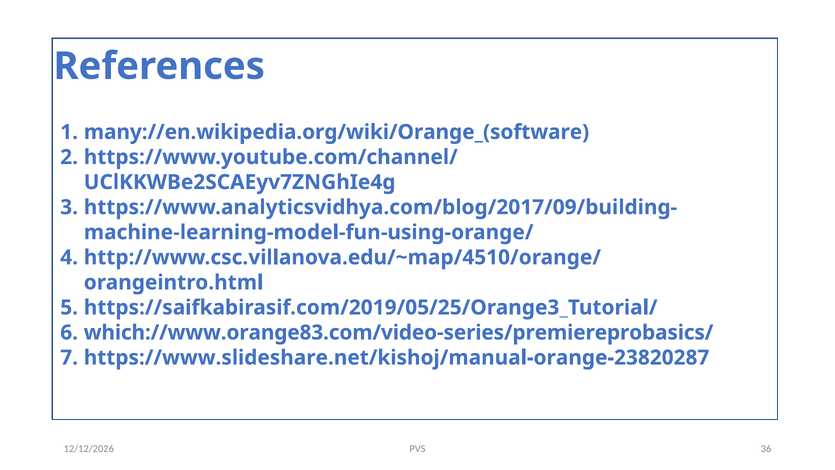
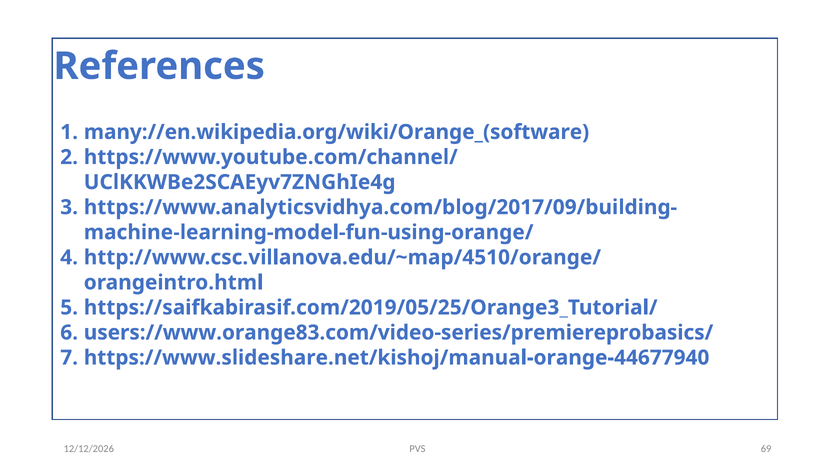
which://www.orange83.com/video-series/premiereprobasics/: which://www.orange83.com/video-series/premiereprobasics/ -> users://www.orange83.com/video-series/premiereprobasics/ (398, 332)
https://www.slideshare.net/kishoj/manual-orange-23820287: https://www.slideshare.net/kishoj/manual-orange-23820287 -> https://www.slideshare.net/kishoj/manual-orange-44677940 (397, 357)
36: 36 -> 69 (766, 448)
